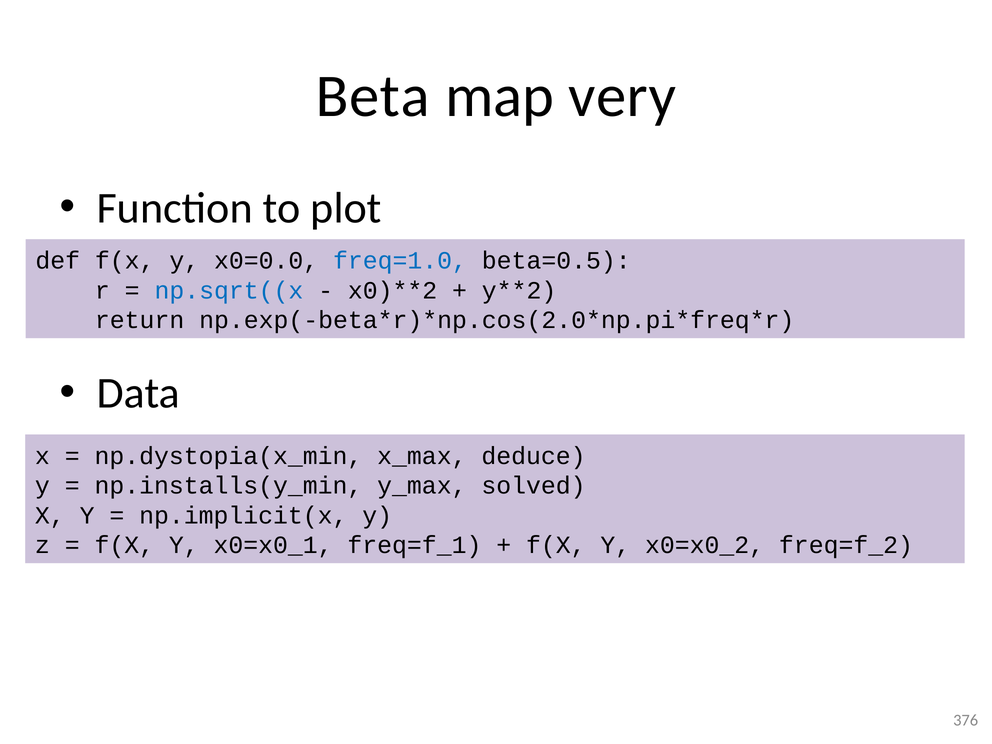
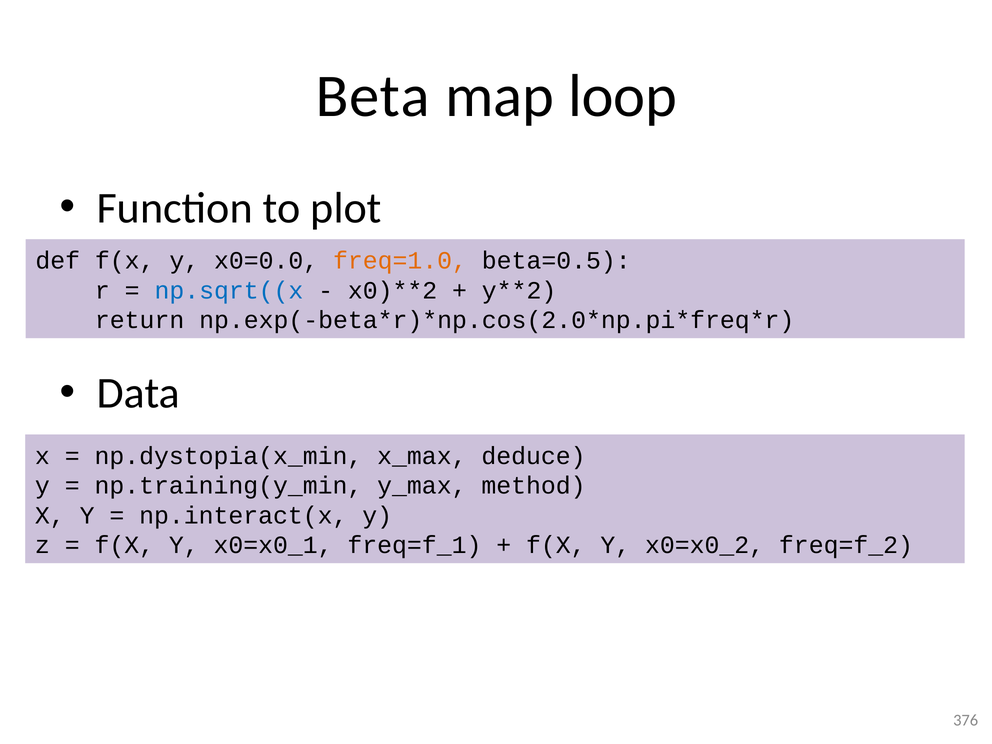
very: very -> loop (623, 96)
freq=1.0 colour: blue -> orange (400, 261)
np.installs(y_min: np.installs(y_min -> np.training(y_min (228, 486)
solved: solved -> method (533, 486)
np.implicit(x: np.implicit(x -> np.interact(x (243, 515)
